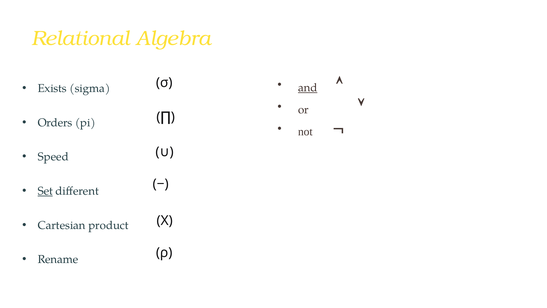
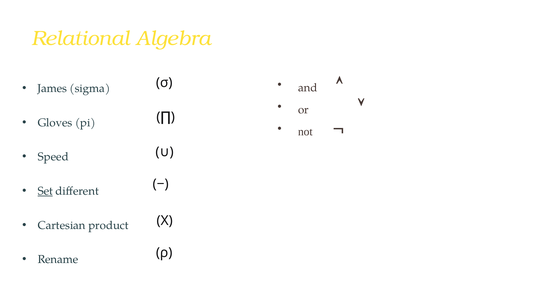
Exists: Exists -> James (52, 88)
and underline: present -> none (308, 88)
Orders: Orders -> Gloves (55, 122)
